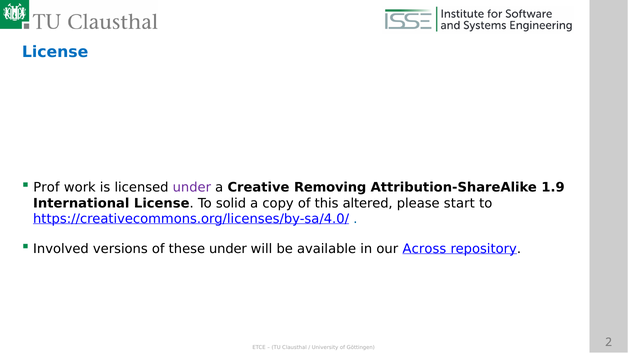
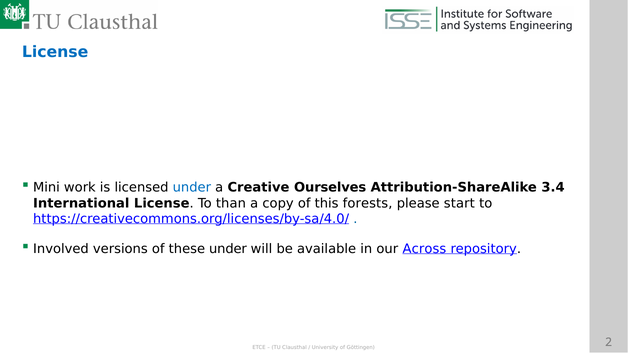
Prof: Prof -> Mini (46, 188)
under colour: purple -> blue (192, 188)
Removing: Removing -> Ourselves (330, 188)
1.9: 1.9 -> 3.4 (553, 188)
solid: solid -> than (231, 203)
altered: altered -> forests (368, 203)
